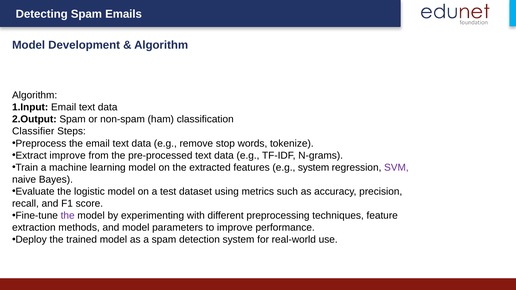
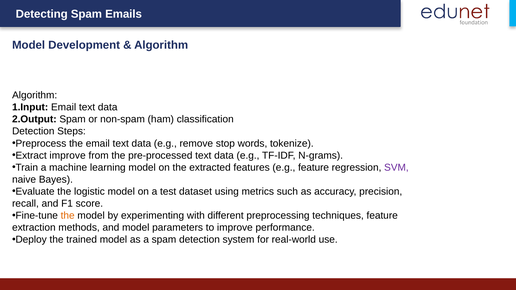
Classifier: Classifier -> Detection (33, 131)
e.g system: system -> feature (314, 168)
the colour: purple -> orange (68, 216)
